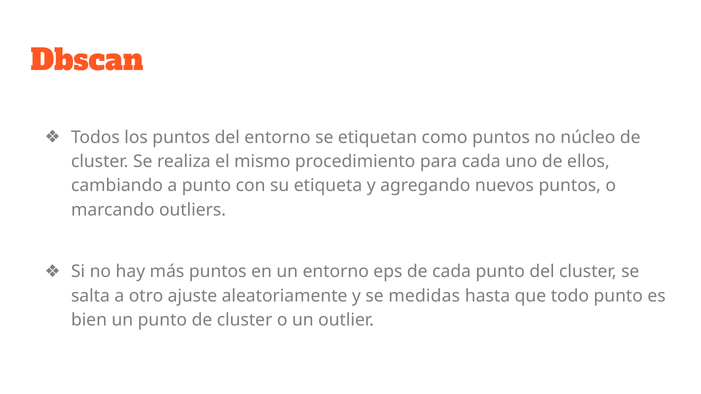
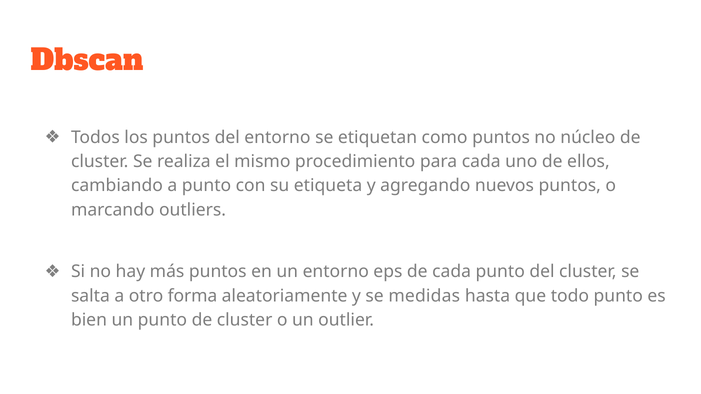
ajuste: ajuste -> forma (192, 296)
